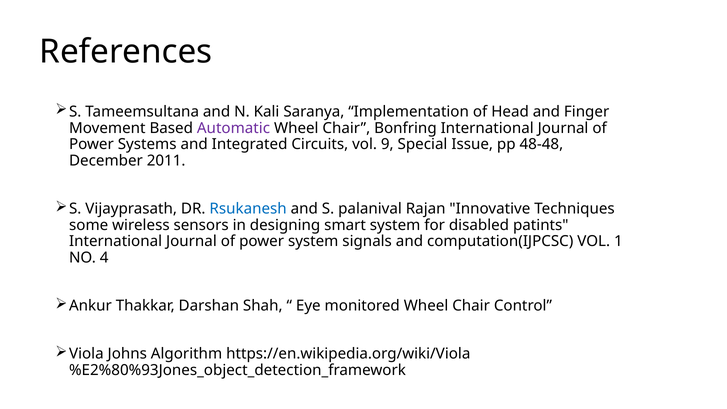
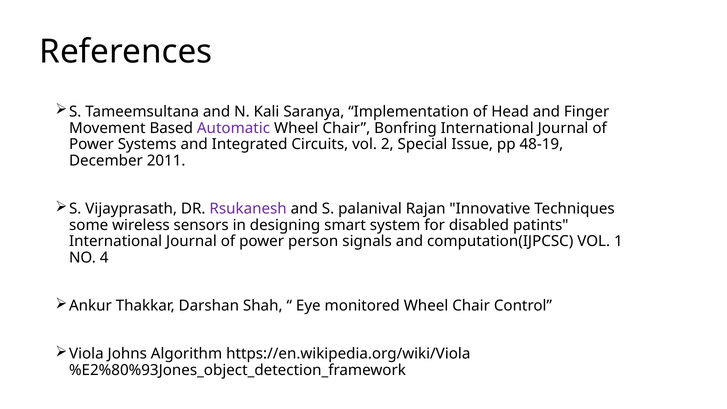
9: 9 -> 2 (387, 144)
48-48: 48-48 -> 48-19 (541, 144)
Rsukanesh colour: blue -> purple (248, 209)
power system: system -> person (313, 241)
